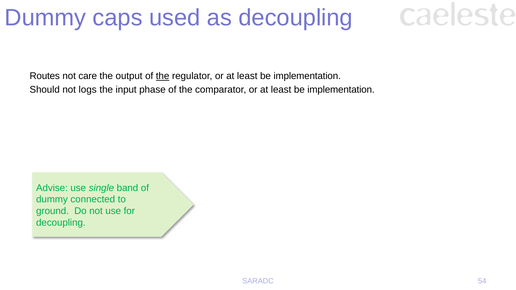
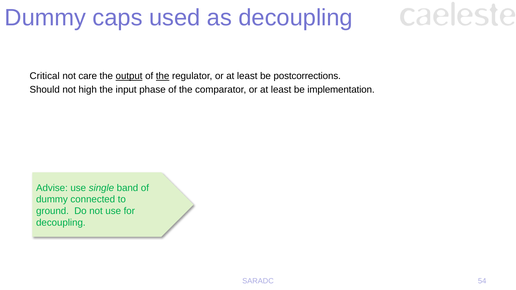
Routes: Routes -> Critical (45, 76)
output underline: none -> present (129, 76)
implementation: implementation -> postcorrections (307, 76)
logs: logs -> high (88, 90)
